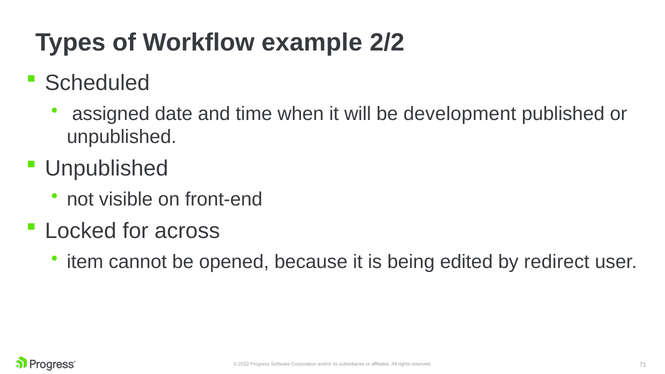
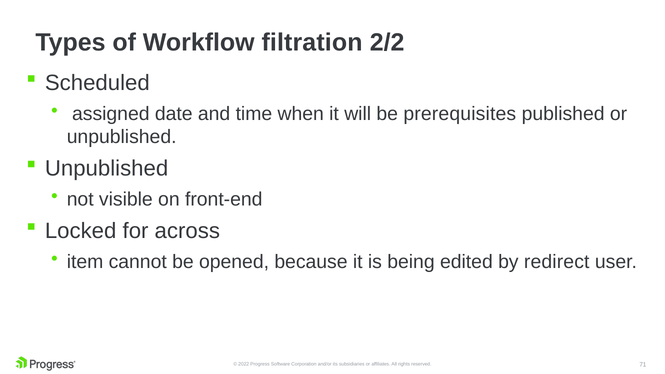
example: example -> filtration (312, 42)
development: development -> prerequisites (460, 114)
